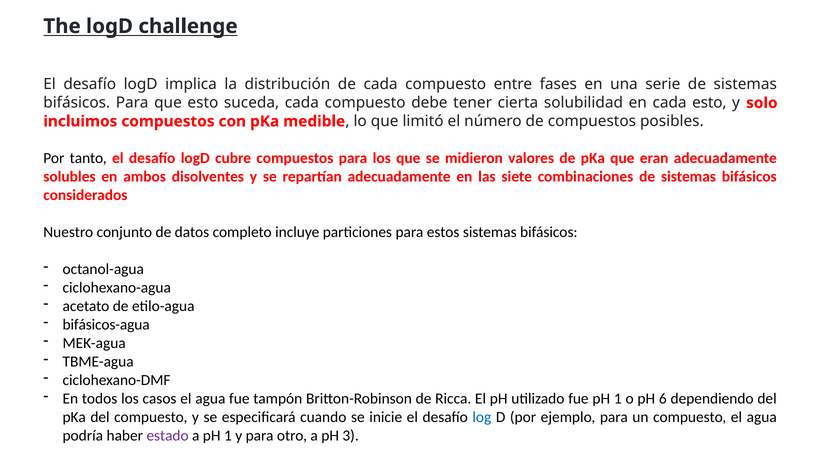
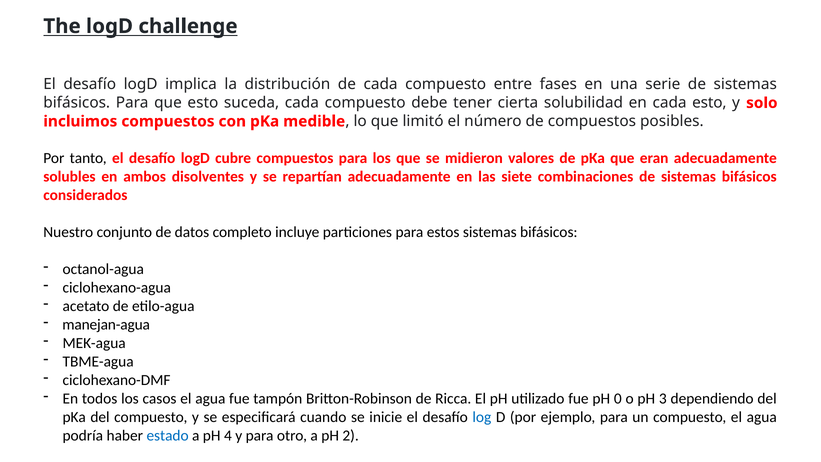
bifásicos-agua: bifásicos-agua -> manejan-agua (106, 325)
fue pH 1: 1 -> 0 (618, 398)
6: 6 -> 3 (663, 398)
estado colour: purple -> blue (168, 435)
a pH 1: 1 -> 4 (228, 435)
3: 3 -> 2 (351, 435)
